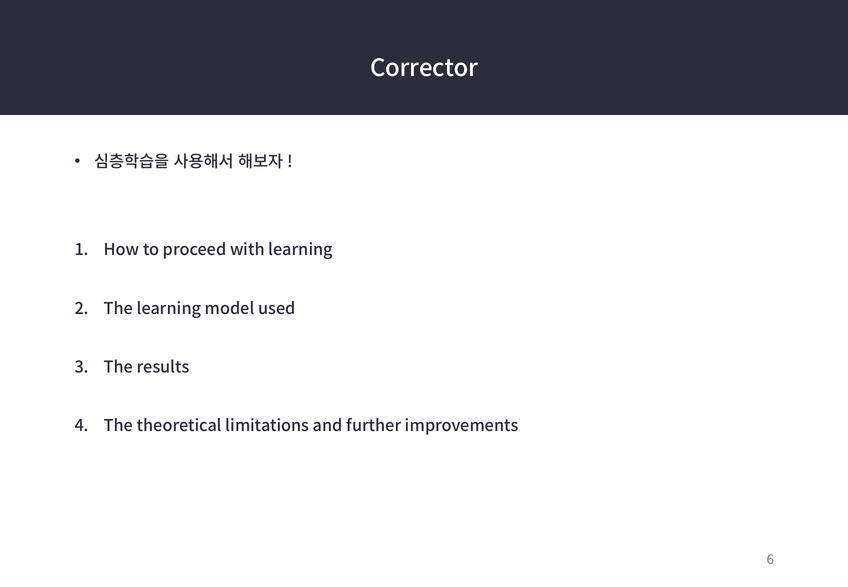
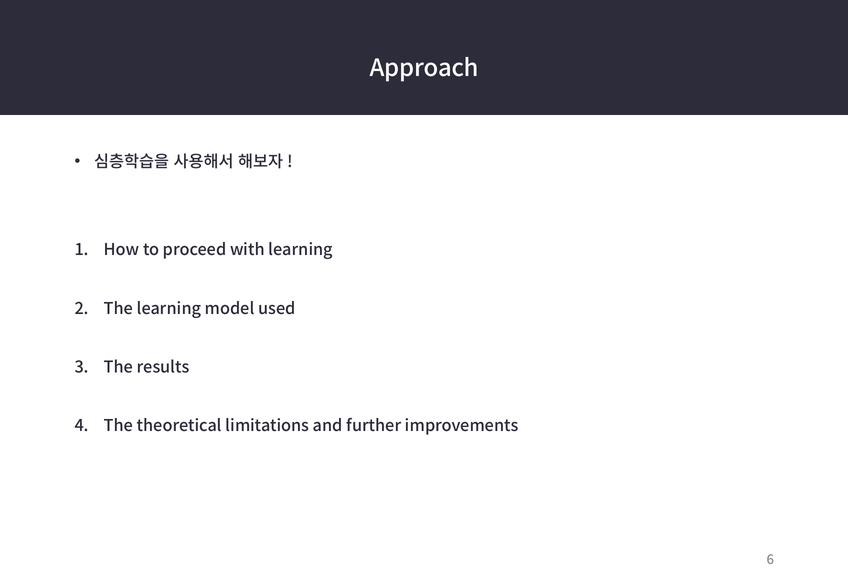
Corrector: Corrector -> Approach (424, 68)
